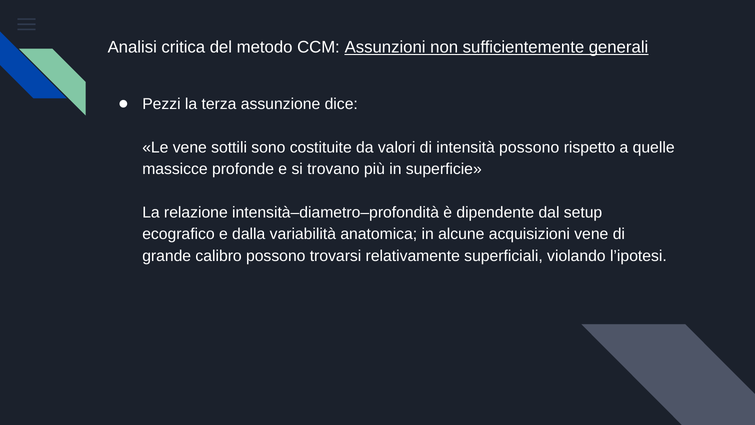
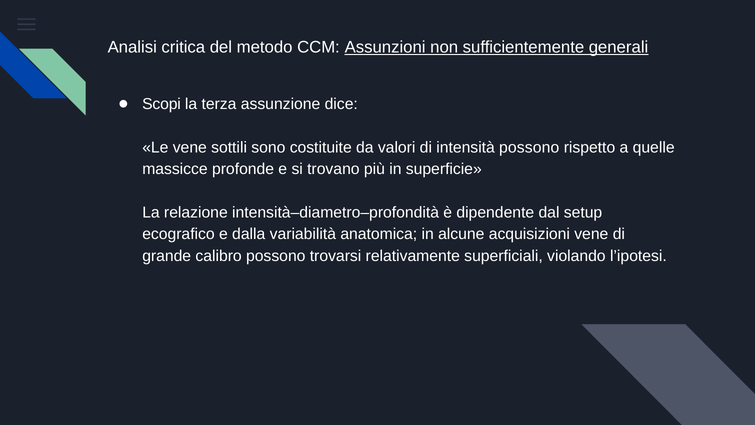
Pezzi: Pezzi -> Scopi (162, 104)
